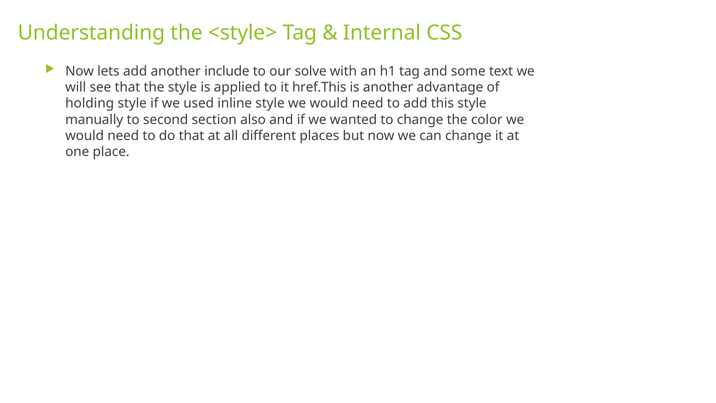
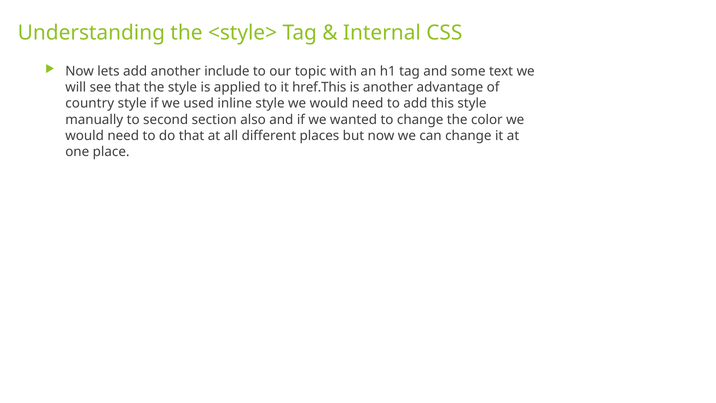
solve: solve -> topic (311, 71)
holding: holding -> country (90, 103)
